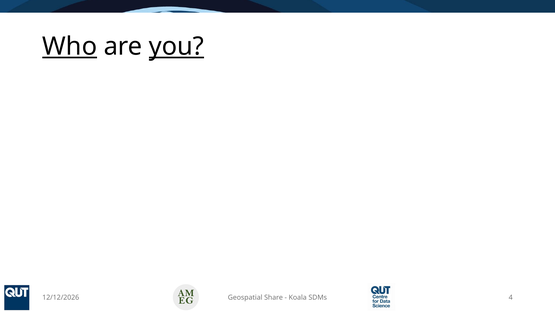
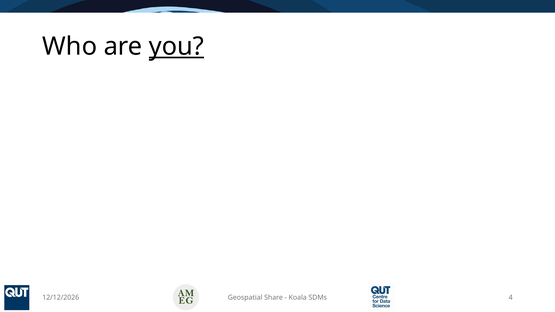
Who underline: present -> none (70, 47)
